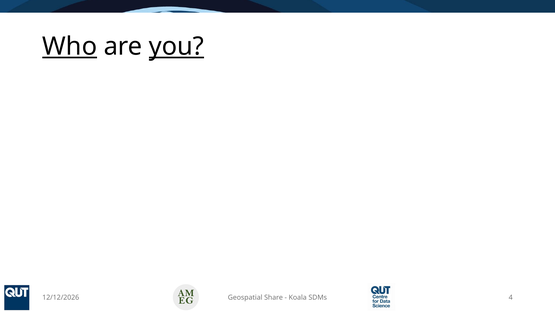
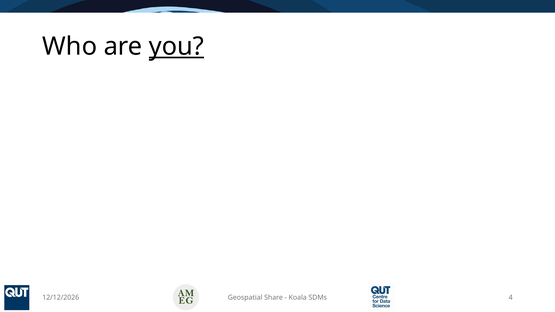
Who underline: present -> none (70, 47)
